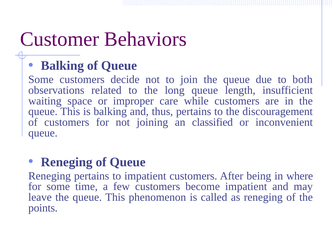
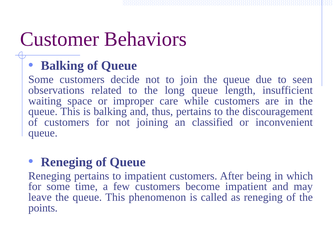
both: both -> seen (303, 79)
where: where -> which (300, 176)
